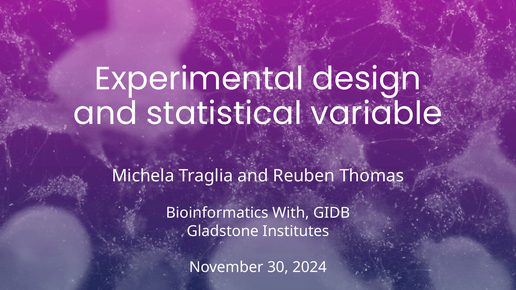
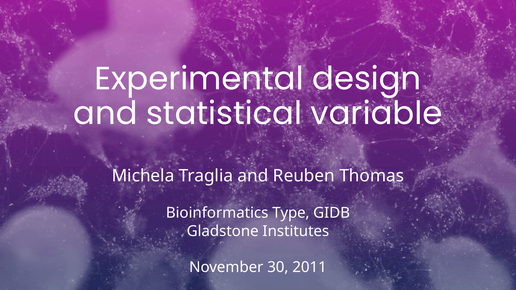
With: With -> Type (291, 213)
2024: 2024 -> 2011 (310, 267)
